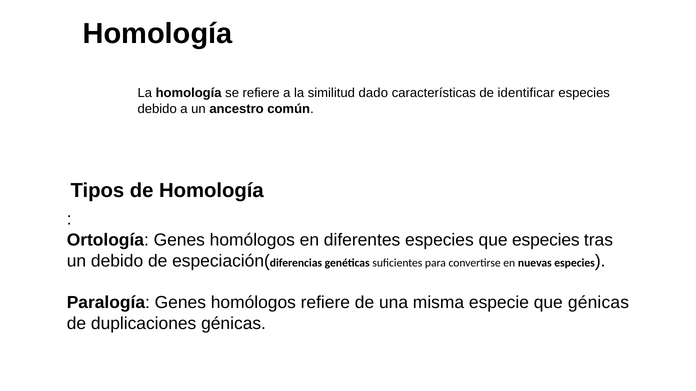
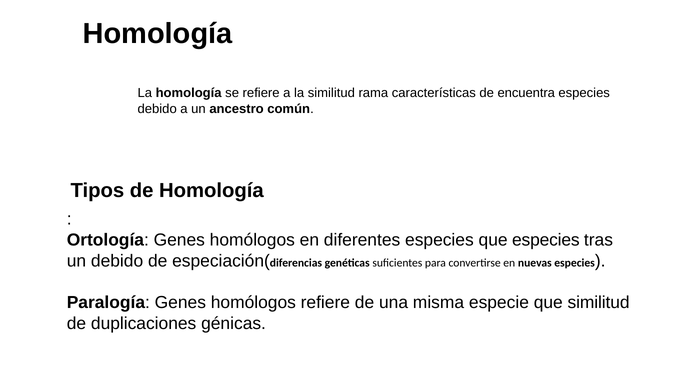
dado: dado -> rama (373, 93)
identificar: identificar -> encuentra (526, 93)
que génicas: génicas -> similitud (599, 303)
